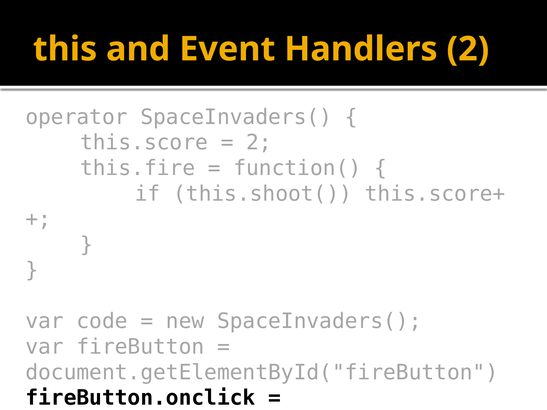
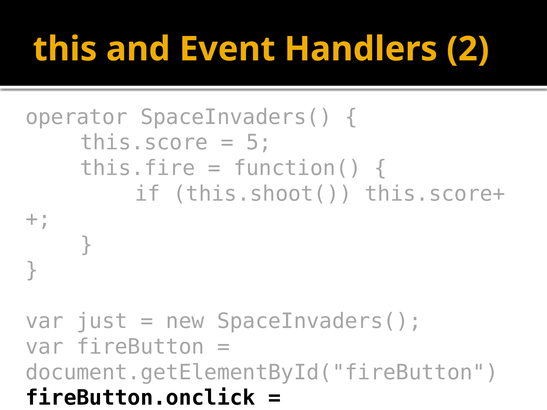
2: 2 -> 5 (259, 143)
code: code -> just (102, 321)
